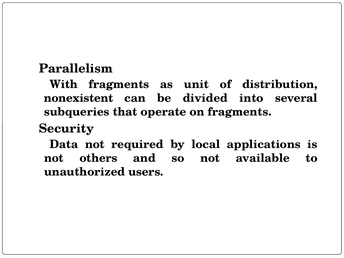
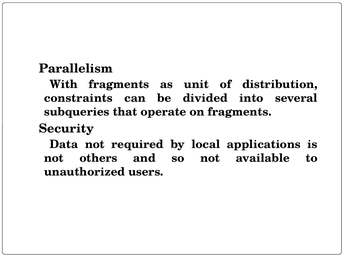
nonexistent: nonexistent -> constraints (78, 98)
